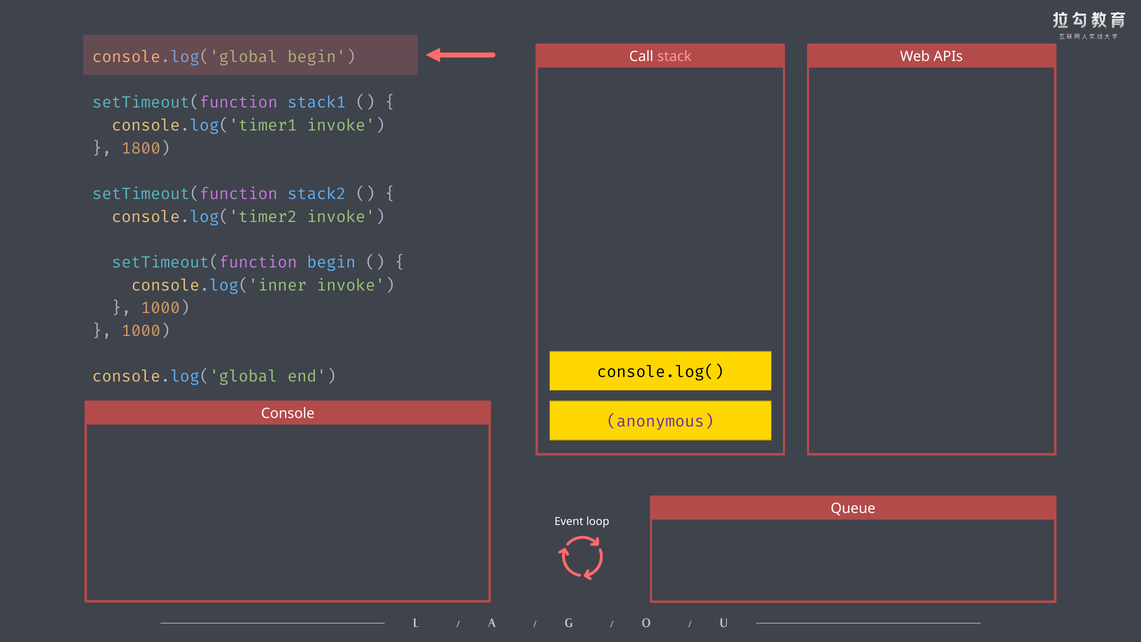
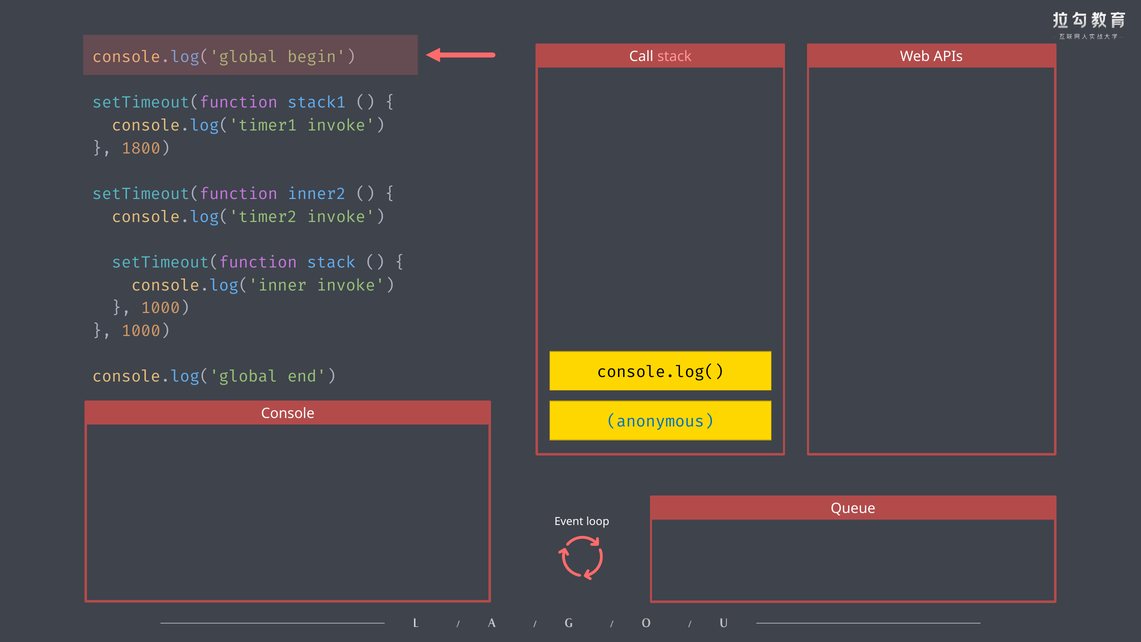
stack2: stack2 -> inner2 (317, 194)
setTimeout(function begin: begin -> stack (331, 262)
anonymous colour: purple -> blue (660, 421)
